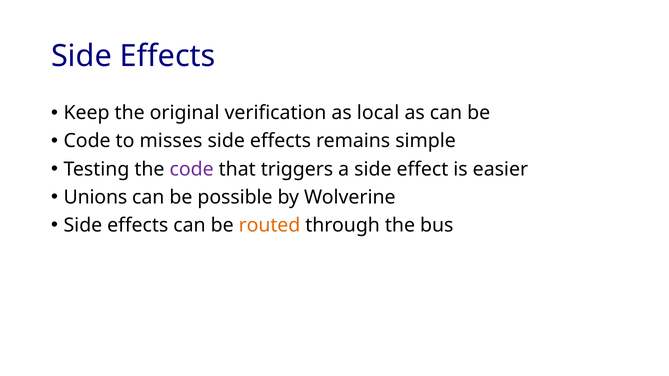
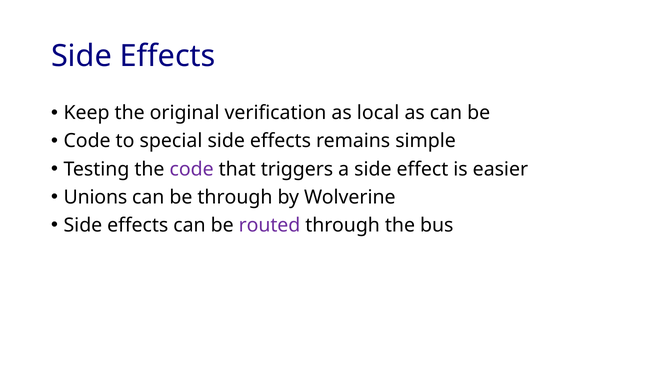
misses: misses -> special (171, 141)
be possible: possible -> through (235, 197)
routed colour: orange -> purple (270, 225)
